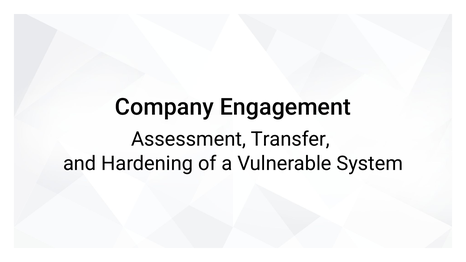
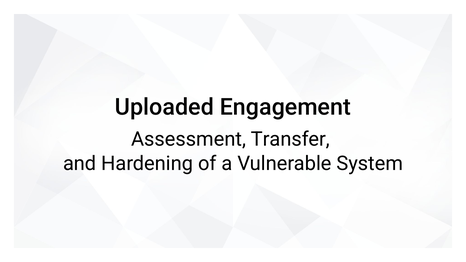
Company: Company -> Uploaded (164, 107)
